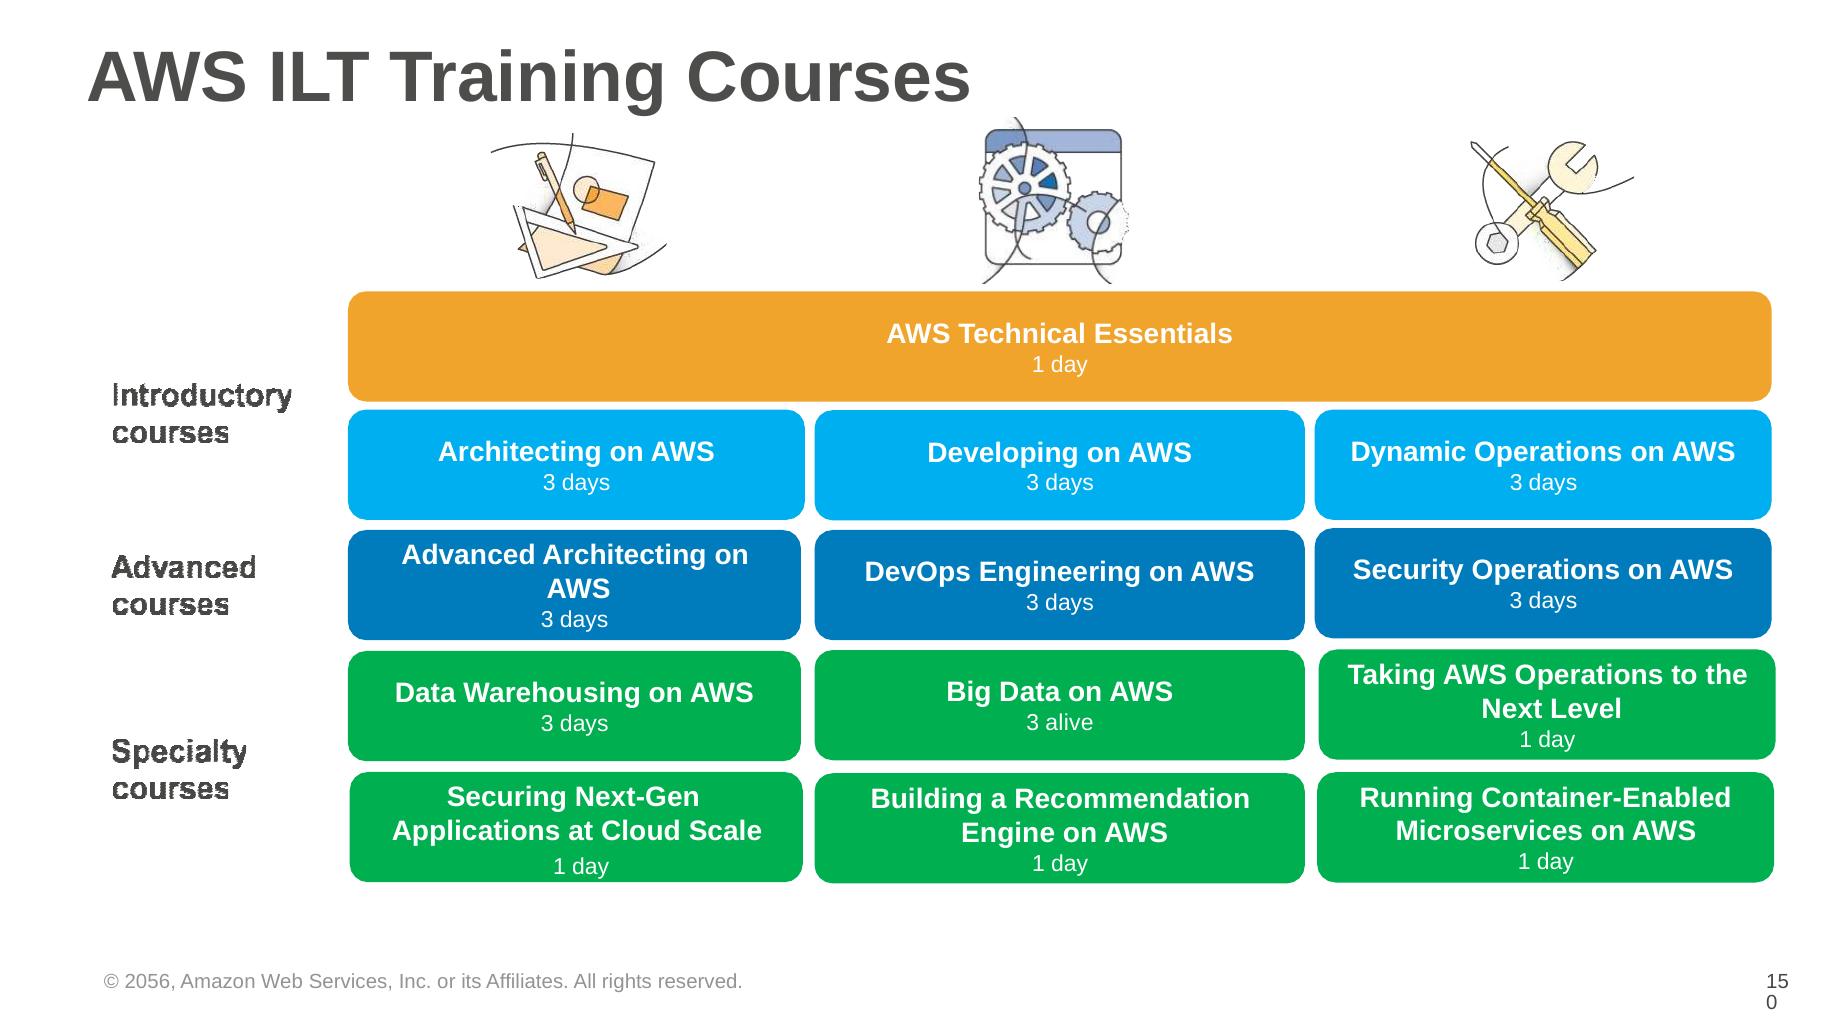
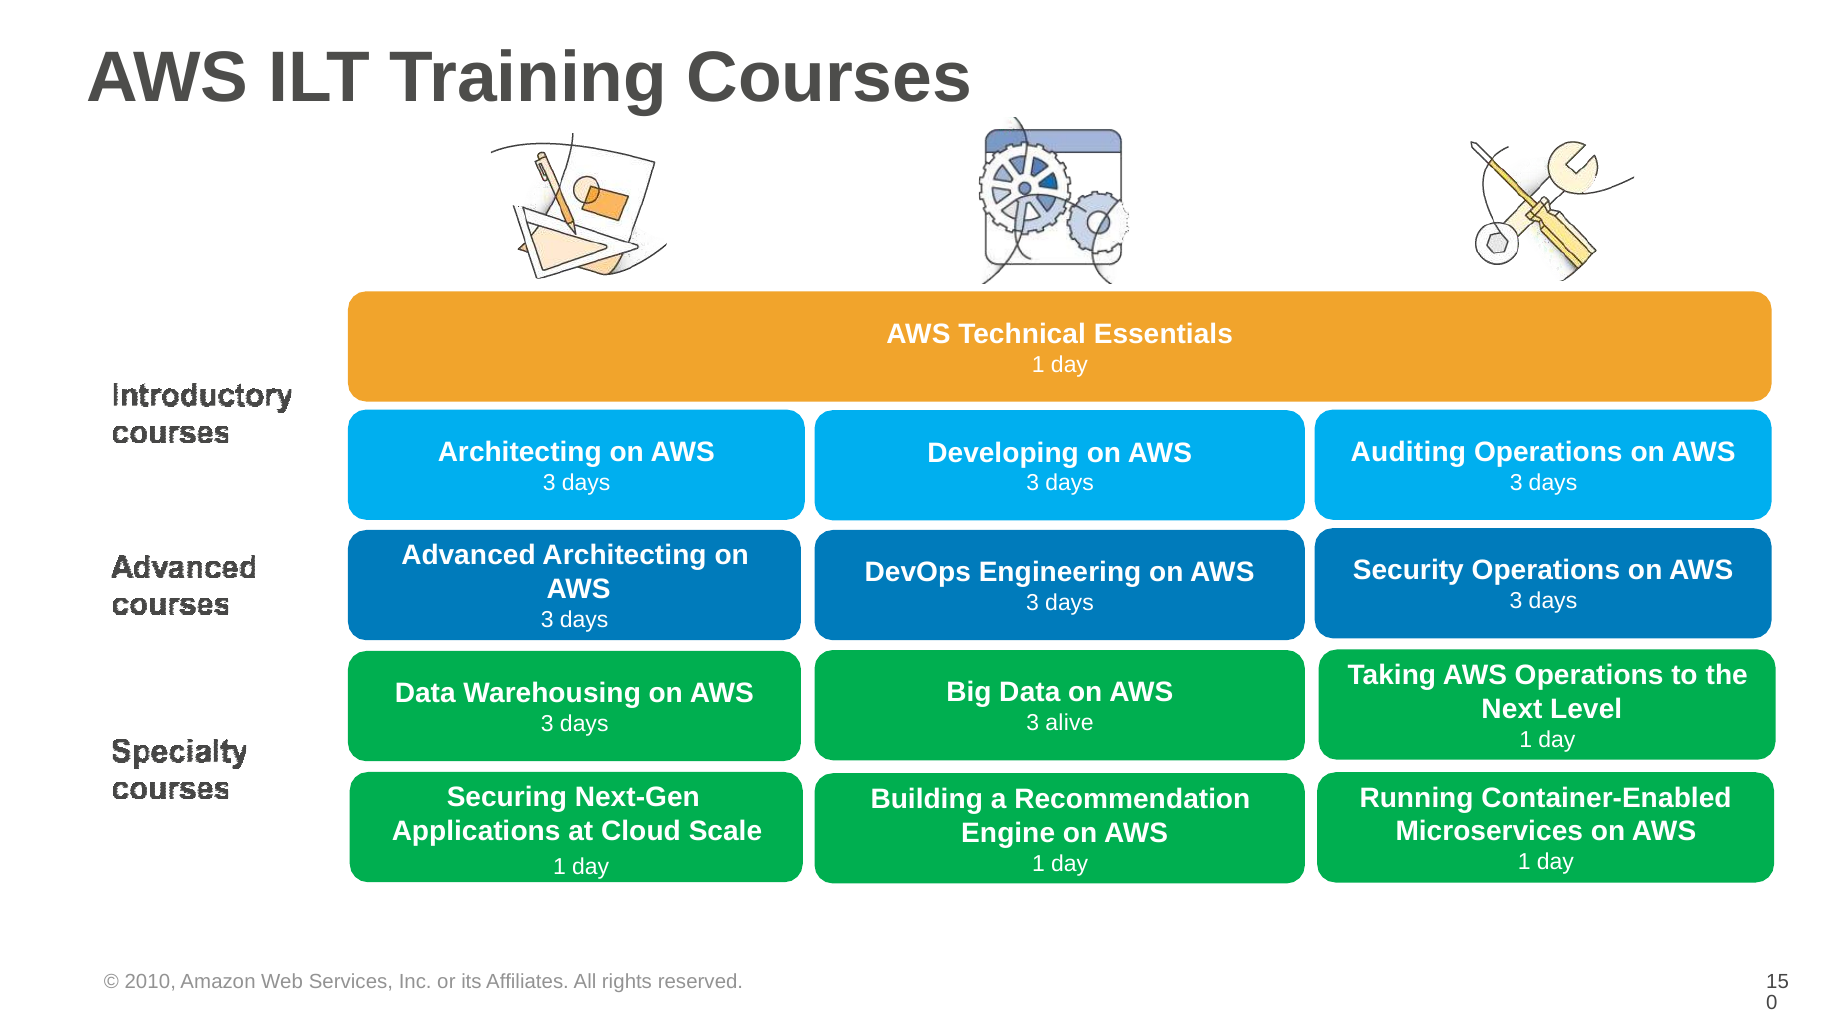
Dynamic: Dynamic -> Auditing (1408, 452)
2056: 2056 -> 2010 (150, 982)
